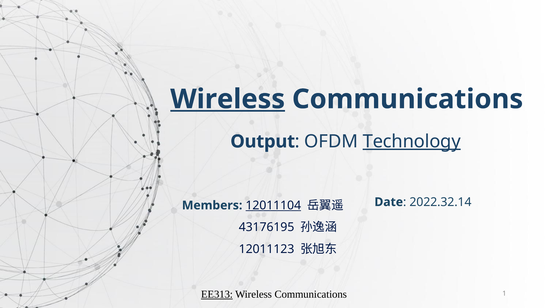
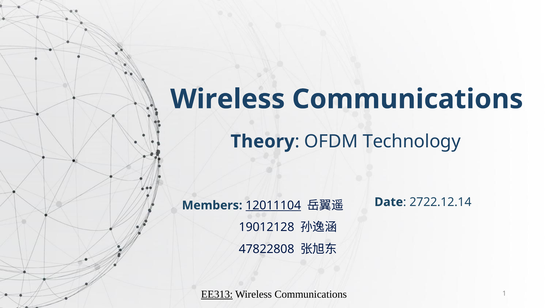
Wireless underline: present -> none (228, 99)
Output: Output -> Theory (263, 142)
Technology underline: present -> none (412, 142)
2022.32.14: 2022.32.14 -> 2722.12.14 (440, 202)
43176195: 43176195 -> 19012128 (267, 227)
12011123: 12011123 -> 47822808 (267, 249)
